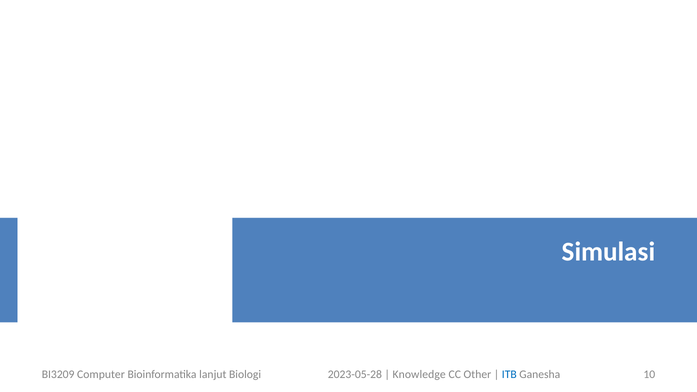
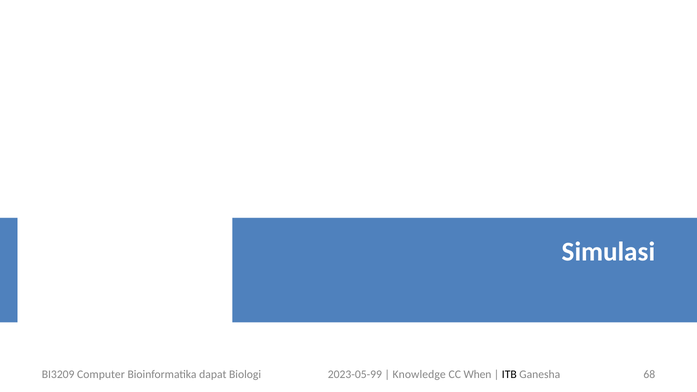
lanjut: lanjut -> dapat (213, 375)
2023-05-28: 2023-05-28 -> 2023-05-99 (355, 375)
Other: Other -> When (478, 375)
ITB colour: blue -> black (509, 375)
10: 10 -> 68 (649, 374)
